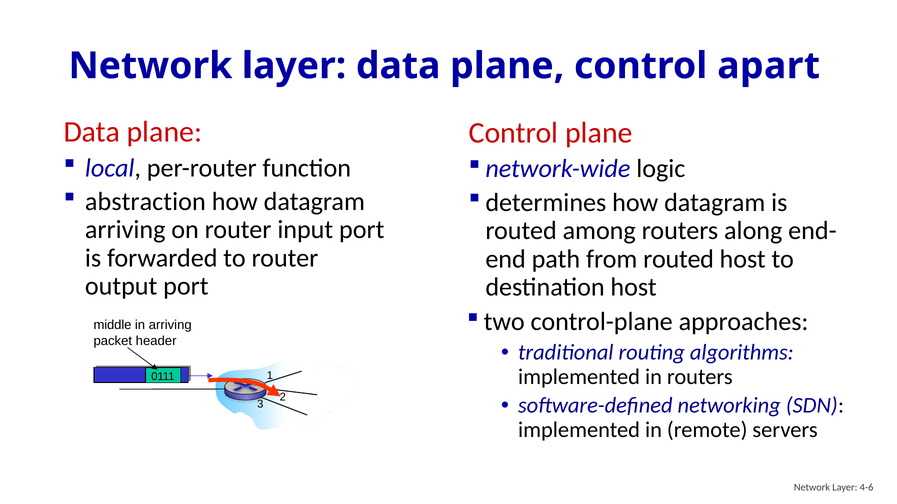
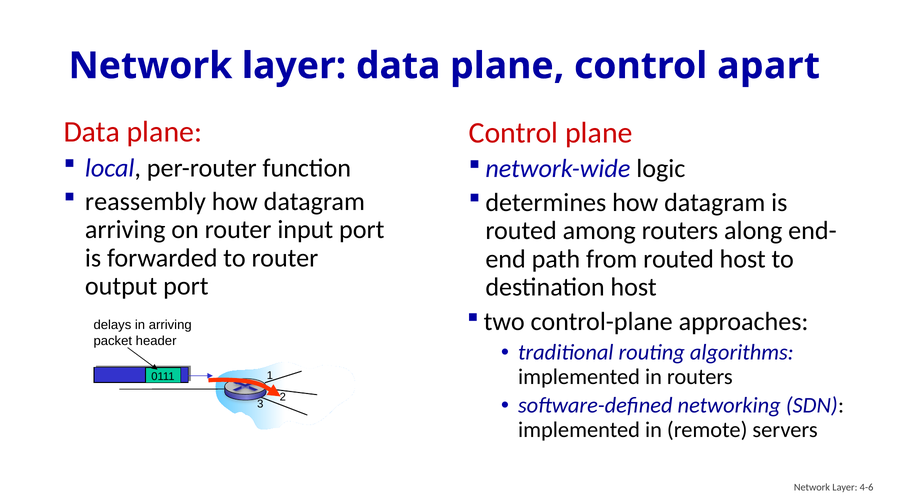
abstraction: abstraction -> reassembly (145, 202)
middle: middle -> delays (112, 325)
